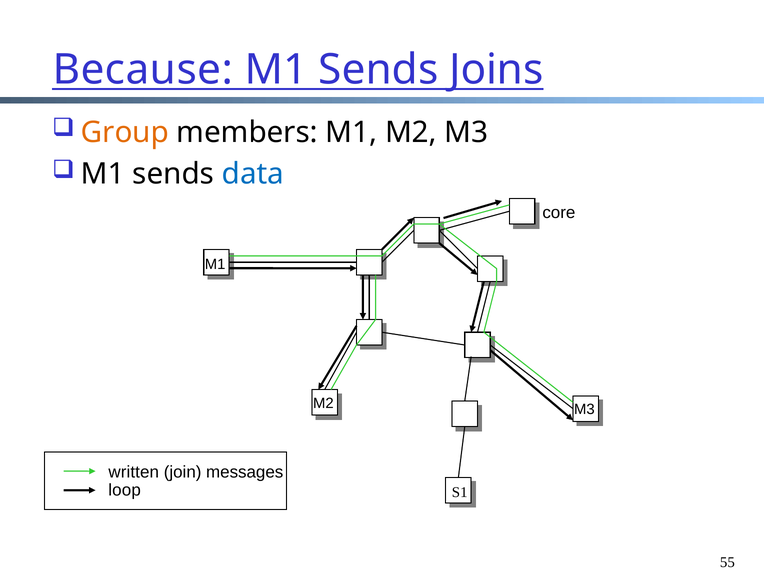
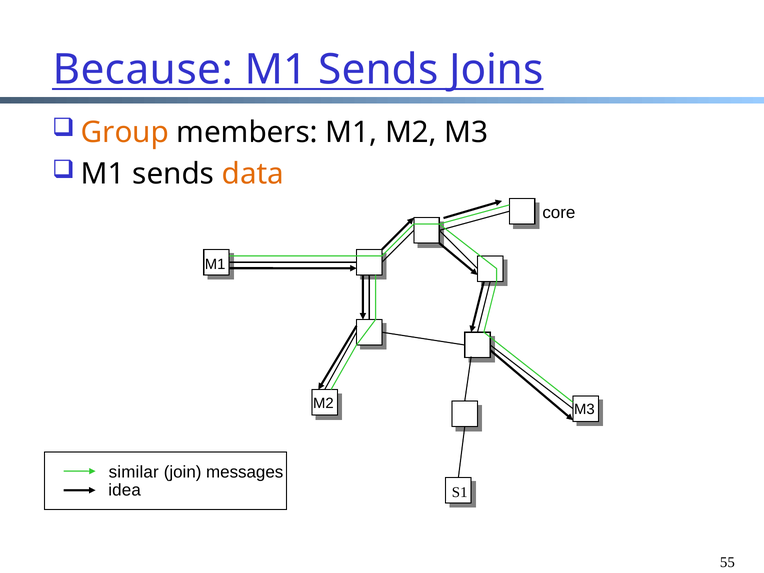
data colour: blue -> orange (253, 174)
written: written -> similar (134, 472)
loop: loop -> idea (125, 490)
